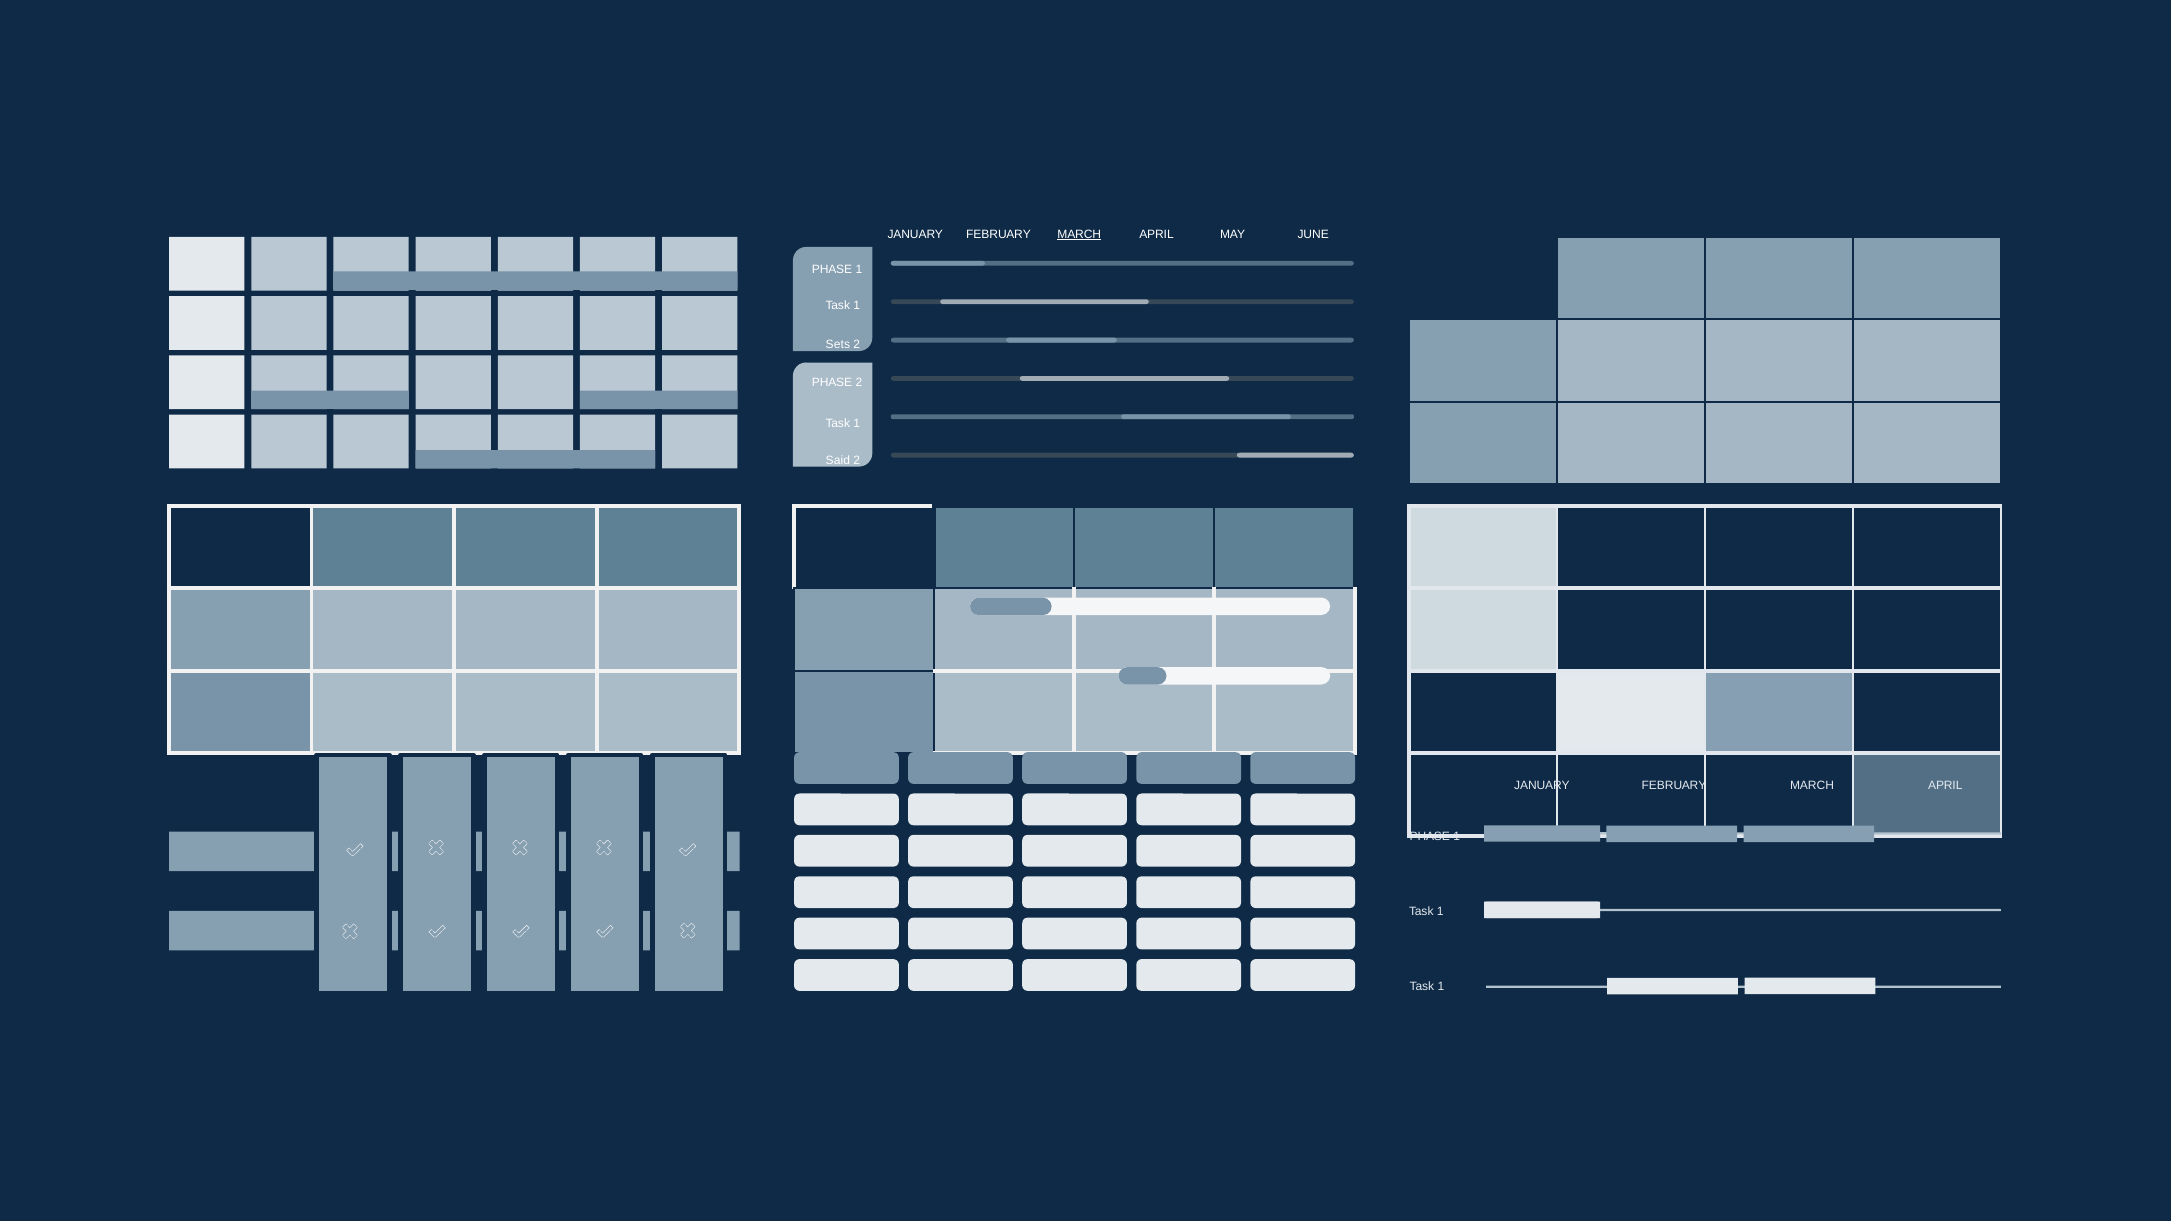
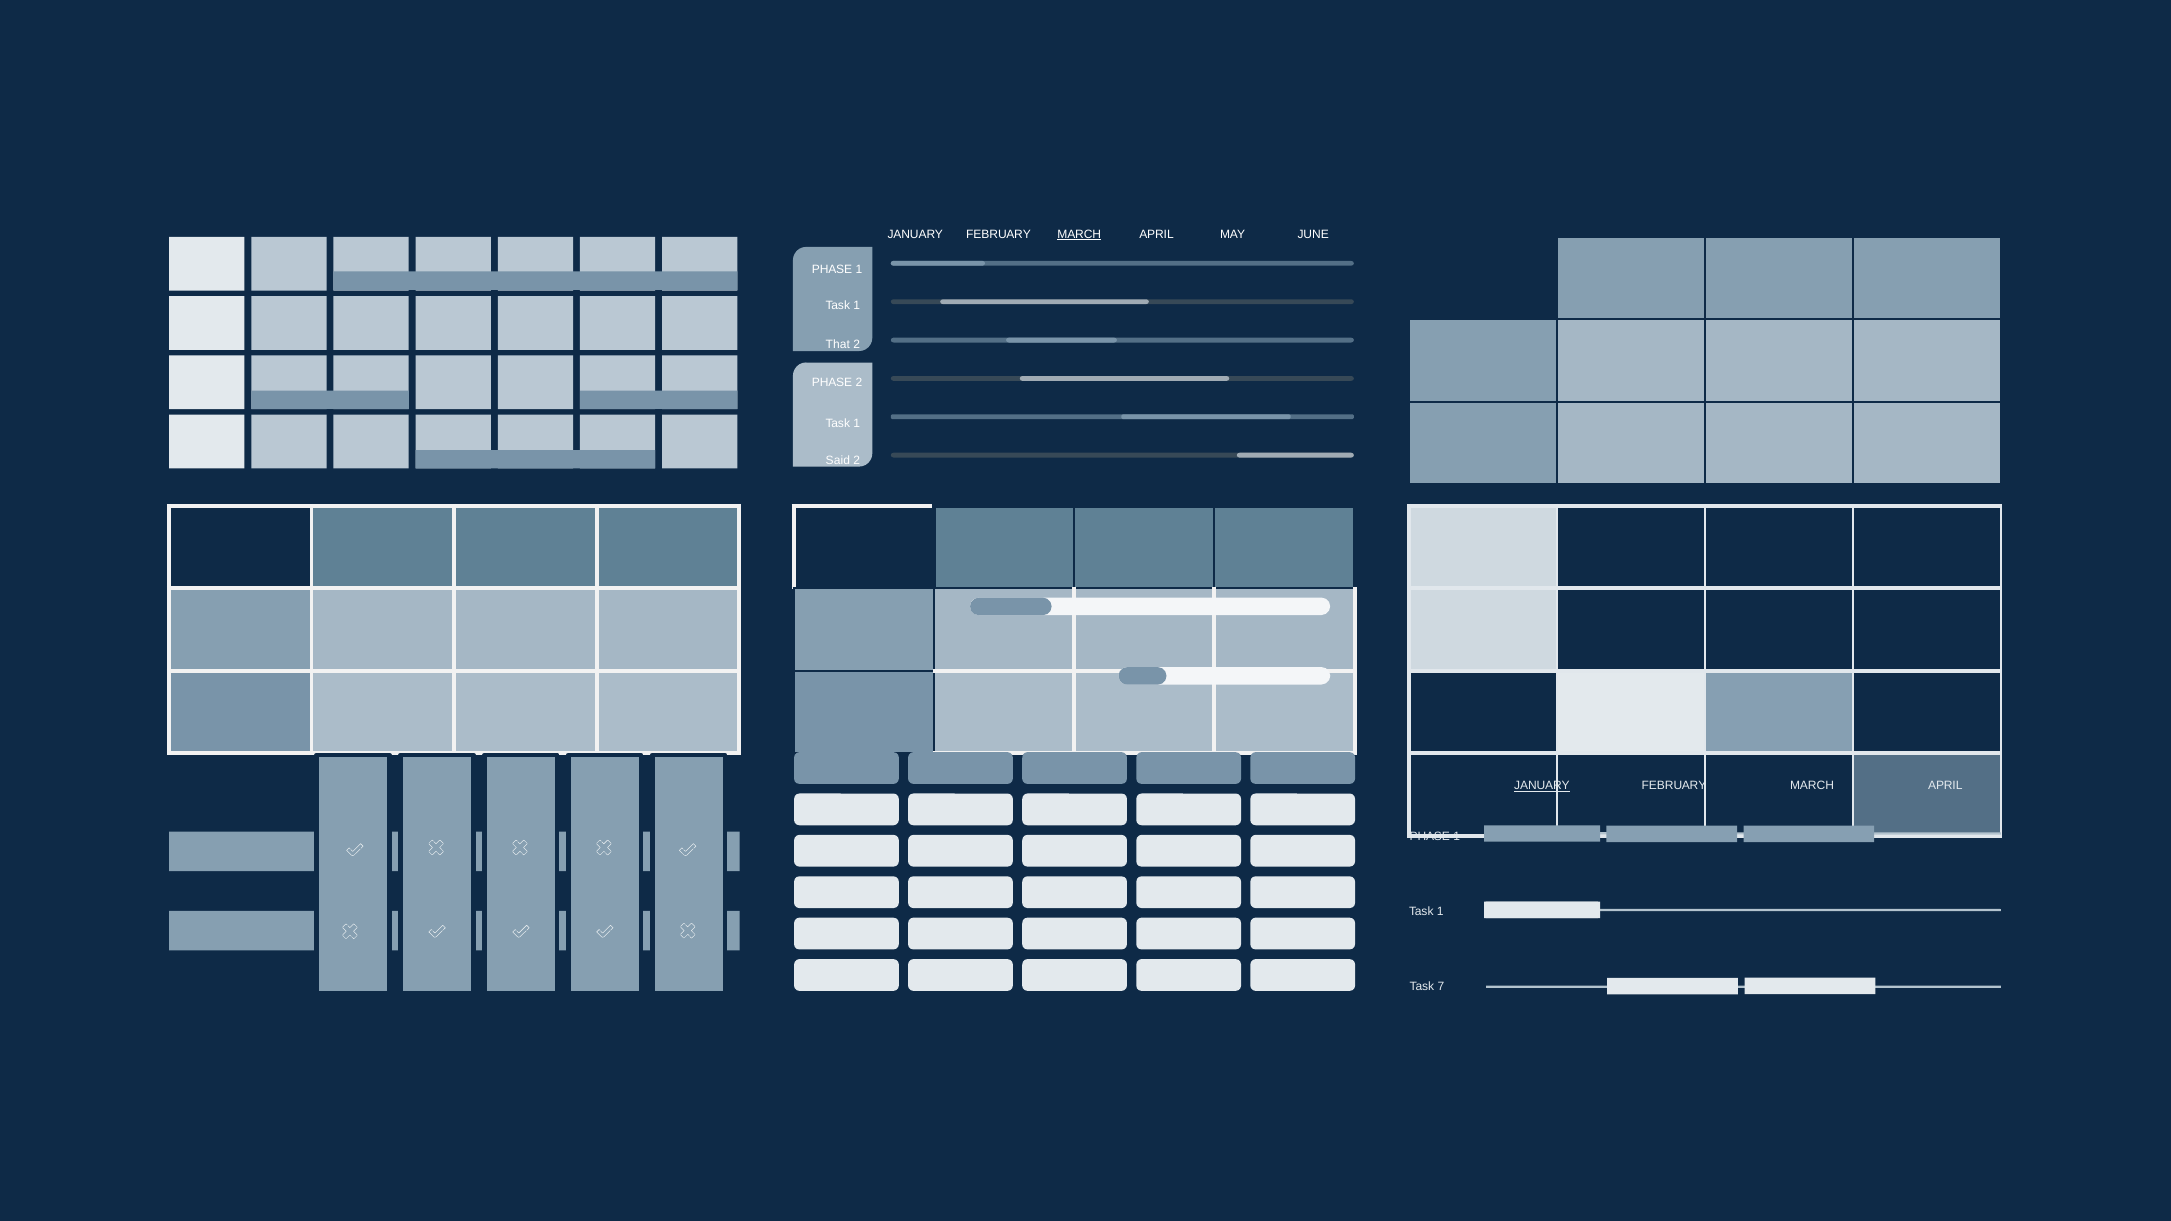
Sets: Sets -> That (838, 344)
JANUARY underline: none -> present (1542, 786)
1: 1 -> 7 (1441, 987)
